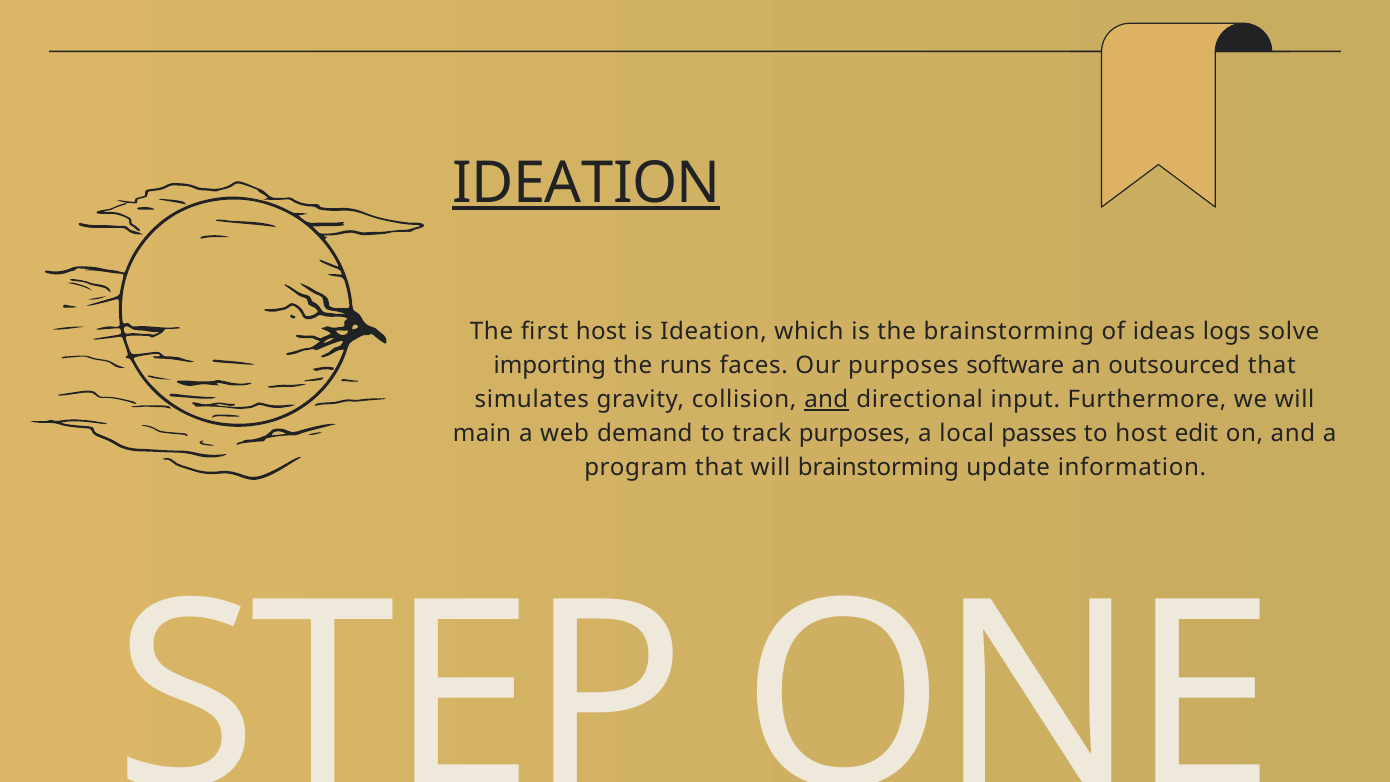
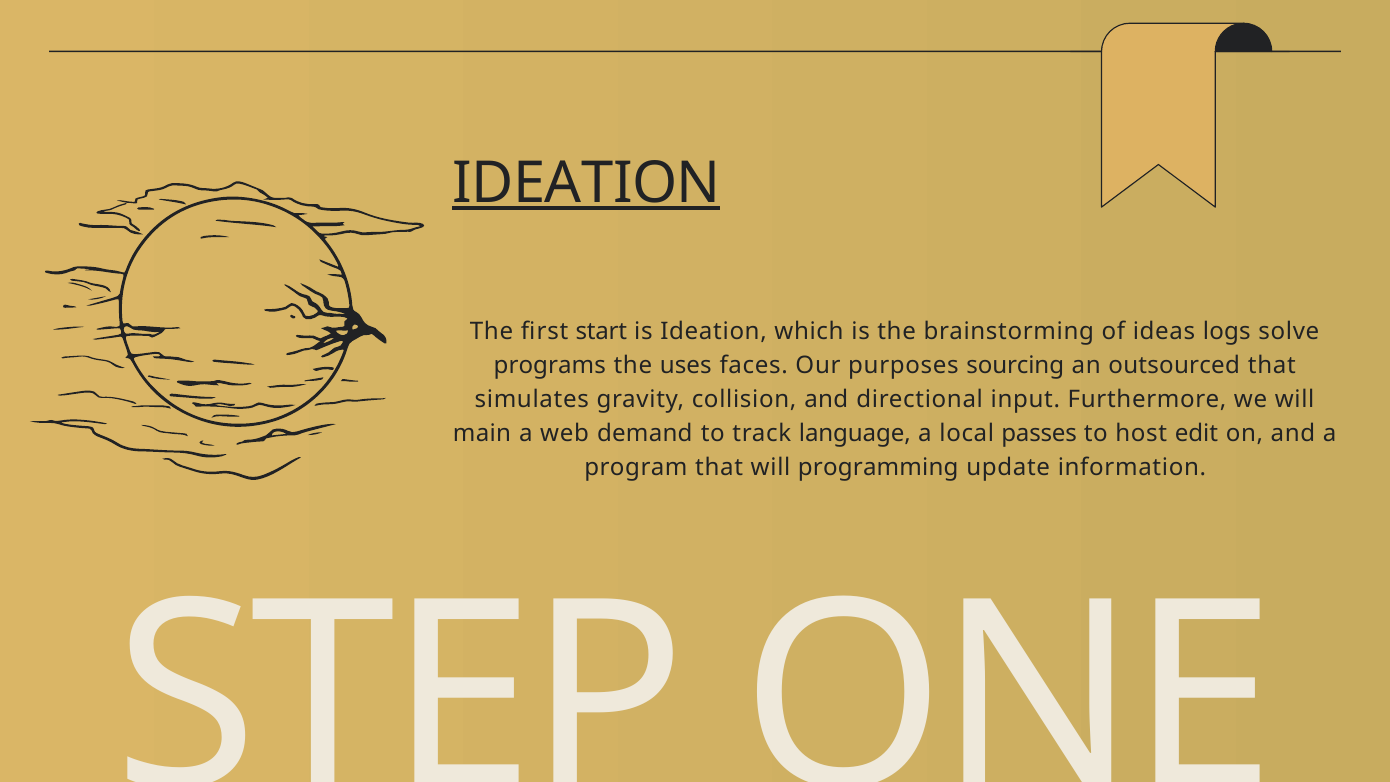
first host: host -> start (601, 332)
importing: importing -> programs (550, 366)
runs: runs -> uses (686, 366)
software: software -> sourcing (1015, 366)
and underline: present -> none (826, 399)
track purposes: purposes -> language (855, 433)
will brainstorming: brainstorming -> programming (878, 467)
